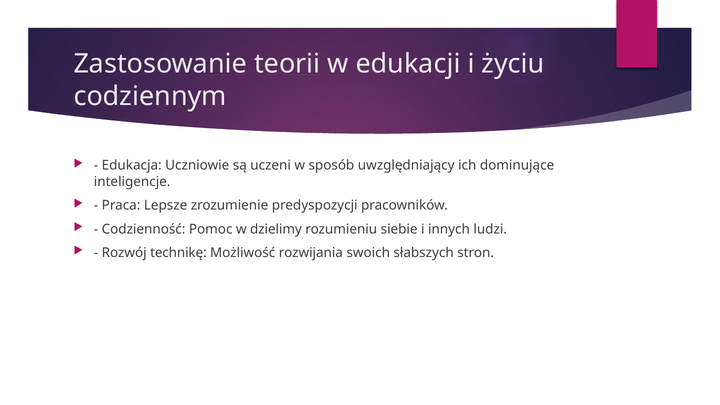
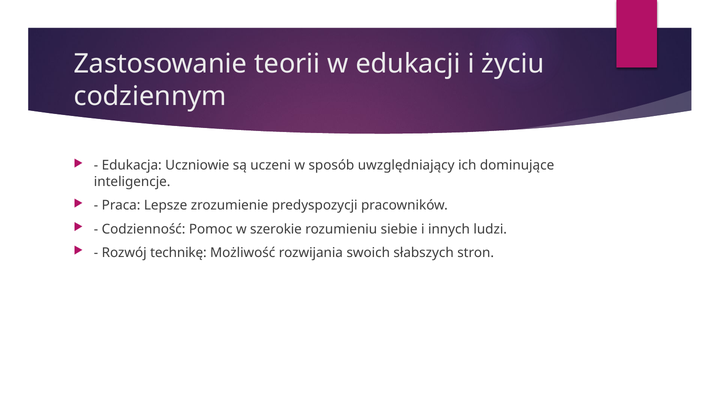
dzielimy: dzielimy -> szerokie (276, 229)
